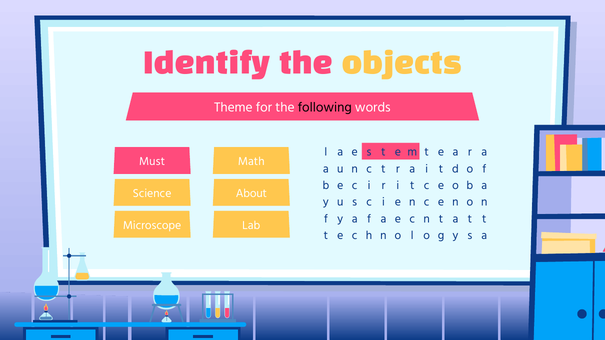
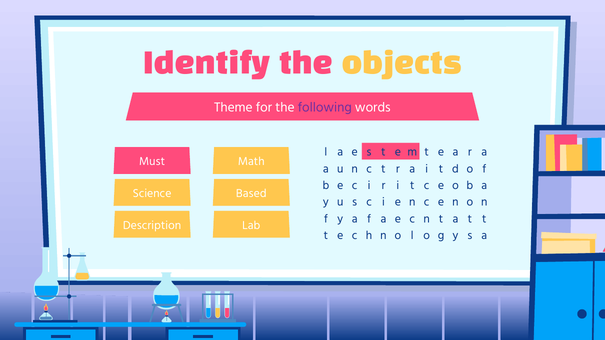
following colour: black -> purple (325, 108)
About: About -> Based (251, 194)
Microscope: Microscope -> Description (152, 225)
